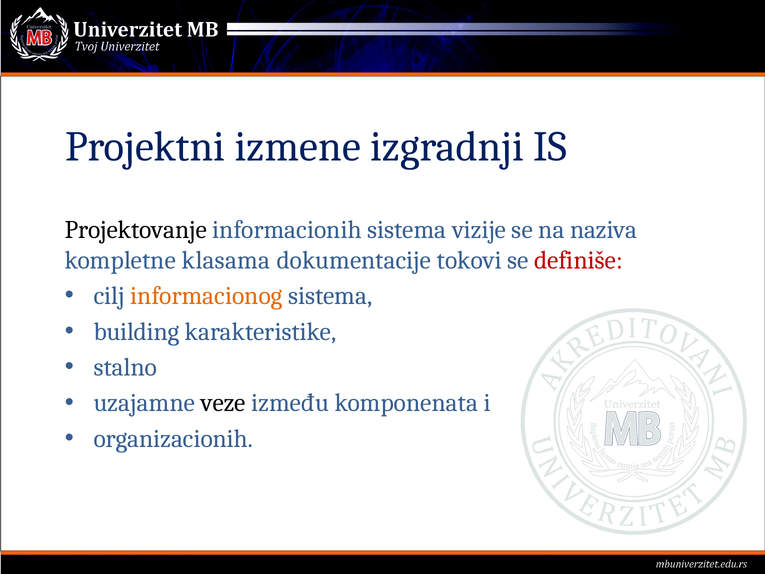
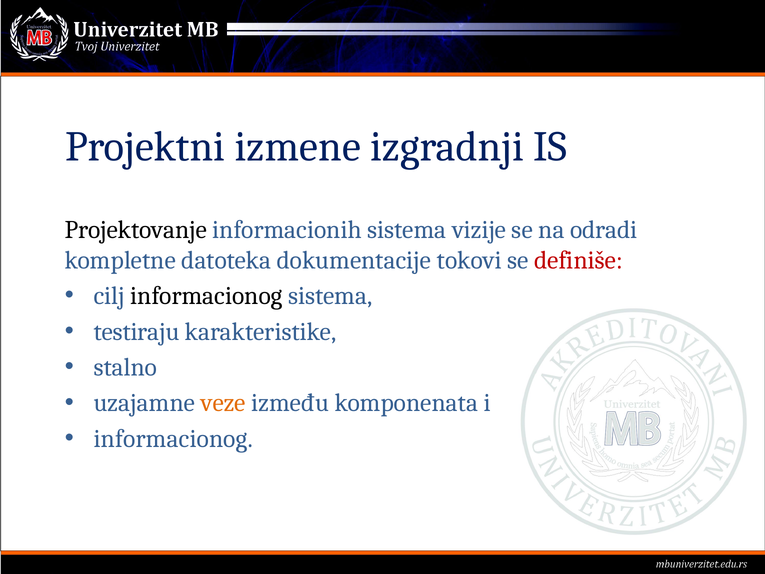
naziva: naziva -> odradi (604, 229)
klasama: klasama -> datoteka (226, 260)
informacionog colour: orange -> black (206, 296)
building: building -> testiraju (136, 331)
veze colour: black -> orange (223, 403)
organizacionih: organizacionih -> informacionog (173, 439)
